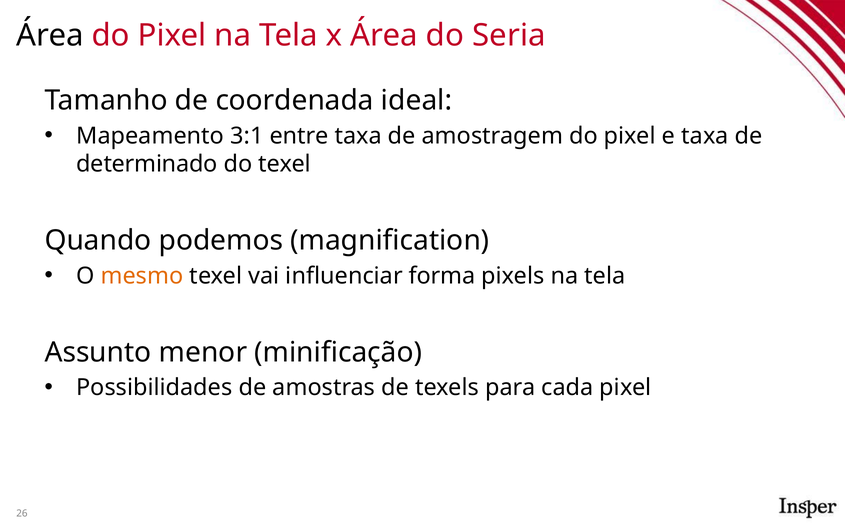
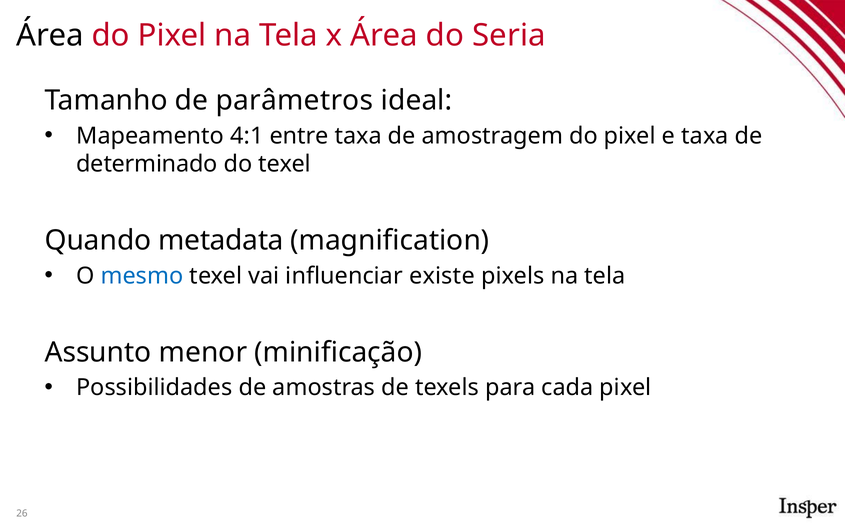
coordenada: coordenada -> parâmetros (294, 101)
3:1: 3:1 -> 4:1 (247, 136)
podemos: podemos -> metadata (221, 241)
mesmo colour: orange -> blue (142, 276)
forma: forma -> existe (442, 276)
